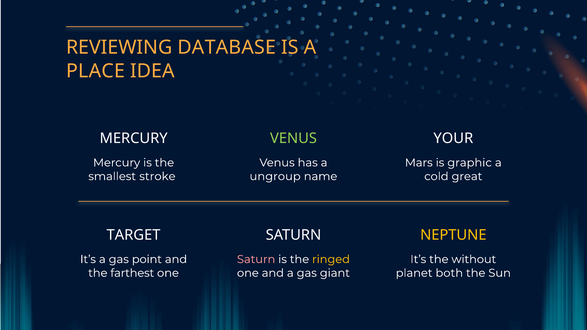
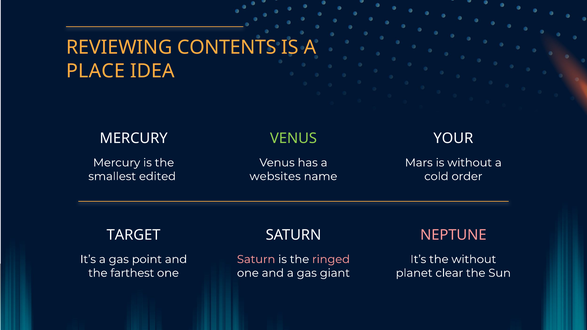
DATABASE: DATABASE -> CONTENTS (227, 48)
is graphic: graphic -> without (470, 163)
stroke: stroke -> edited (157, 176)
ungroup: ungroup -> websites (275, 176)
great: great -> order (467, 176)
NEPTUNE colour: yellow -> pink (453, 235)
ringed colour: yellow -> pink (331, 259)
both: both -> clear (449, 273)
